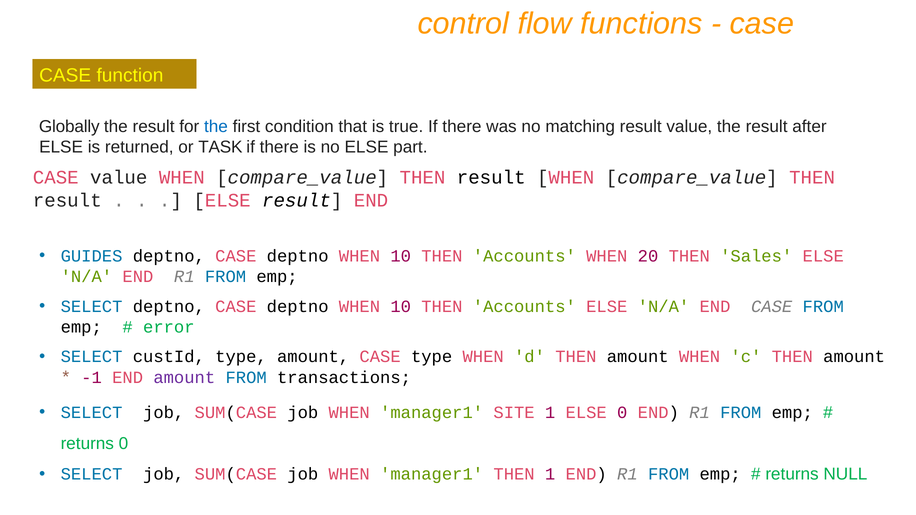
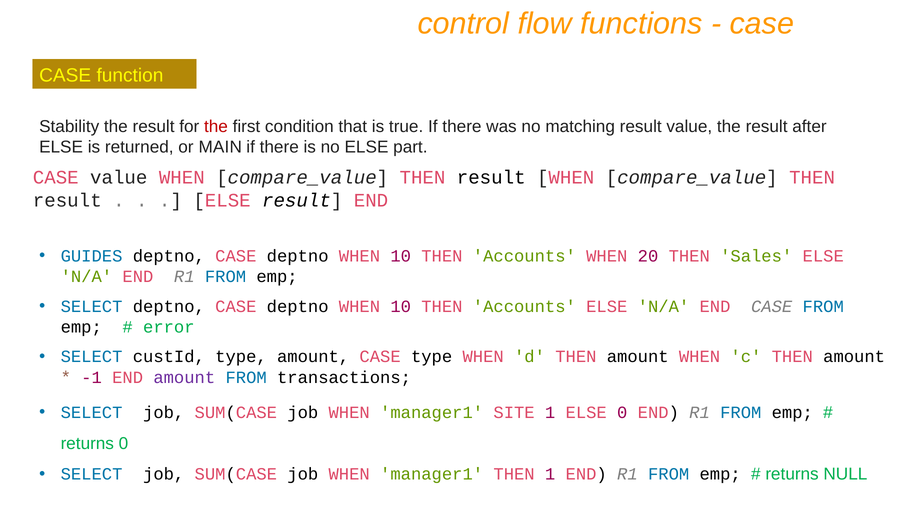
Globally: Globally -> Stability (69, 127)
the colour: blue -> red (216, 127)
TASK: TASK -> MAIN (220, 147)
